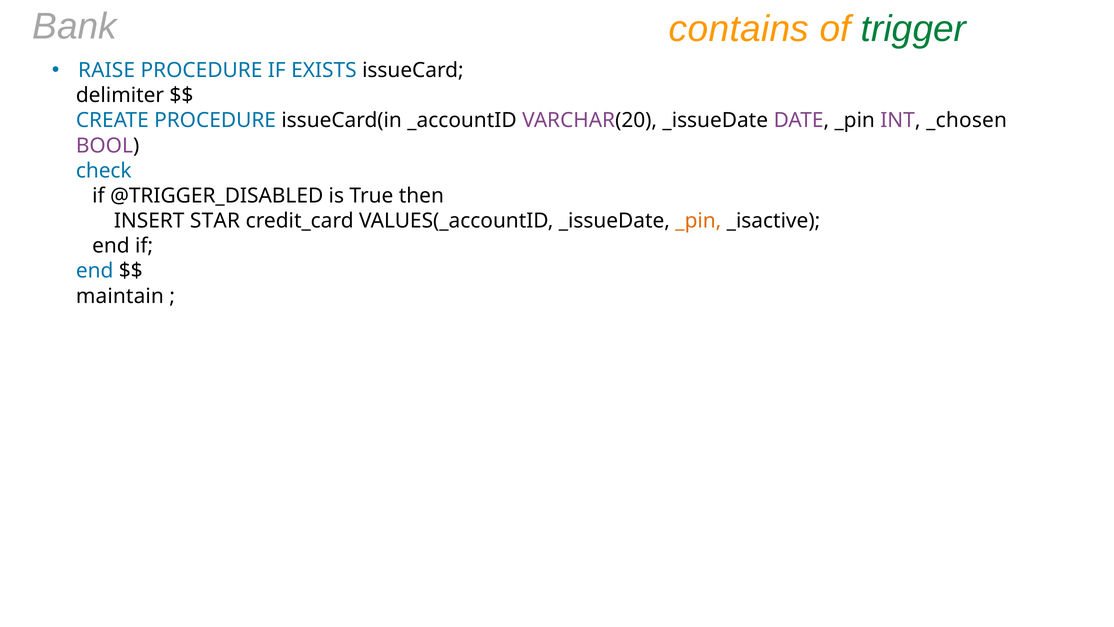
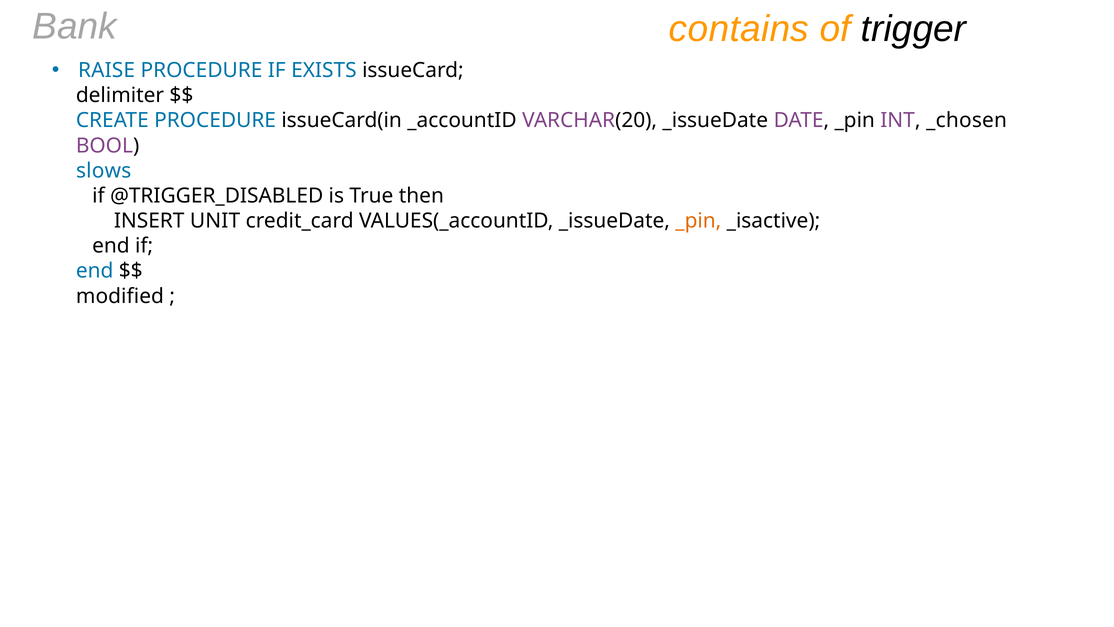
trigger colour: green -> black (914, 29)
check: check -> slows (104, 171)
STAR: STAR -> UNIT (215, 221)
maintain: maintain -> modified (120, 296)
